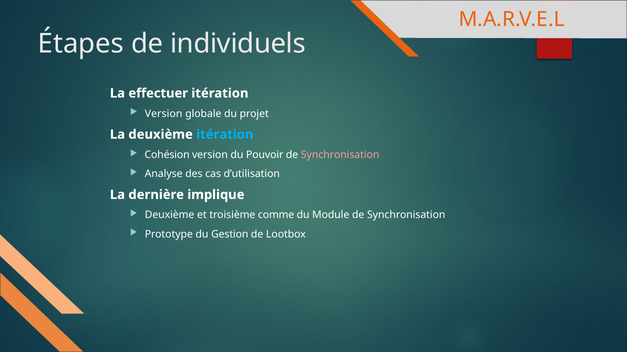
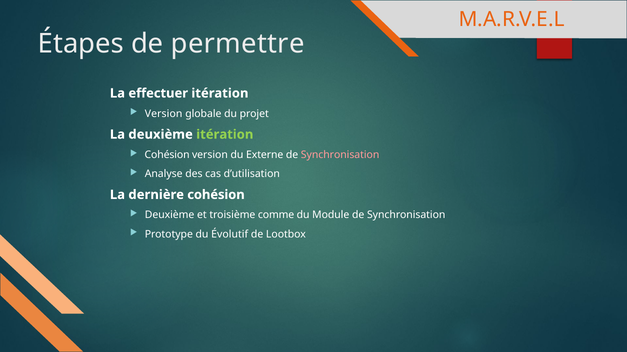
individuels: individuels -> permettre (238, 44)
itération colour: light blue -> light green (225, 135)
Pouvoir: Pouvoir -> Externe (265, 155)
dernière implique: implique -> cohésion (216, 195)
Gestion: Gestion -> Évolutif (230, 235)
